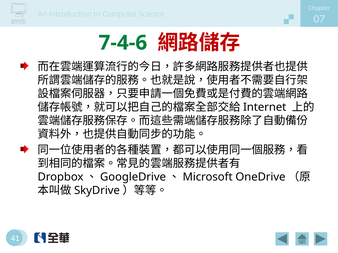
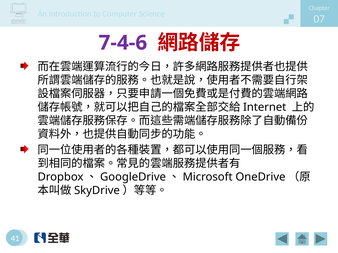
7-4-6 colour: green -> purple (123, 43)
